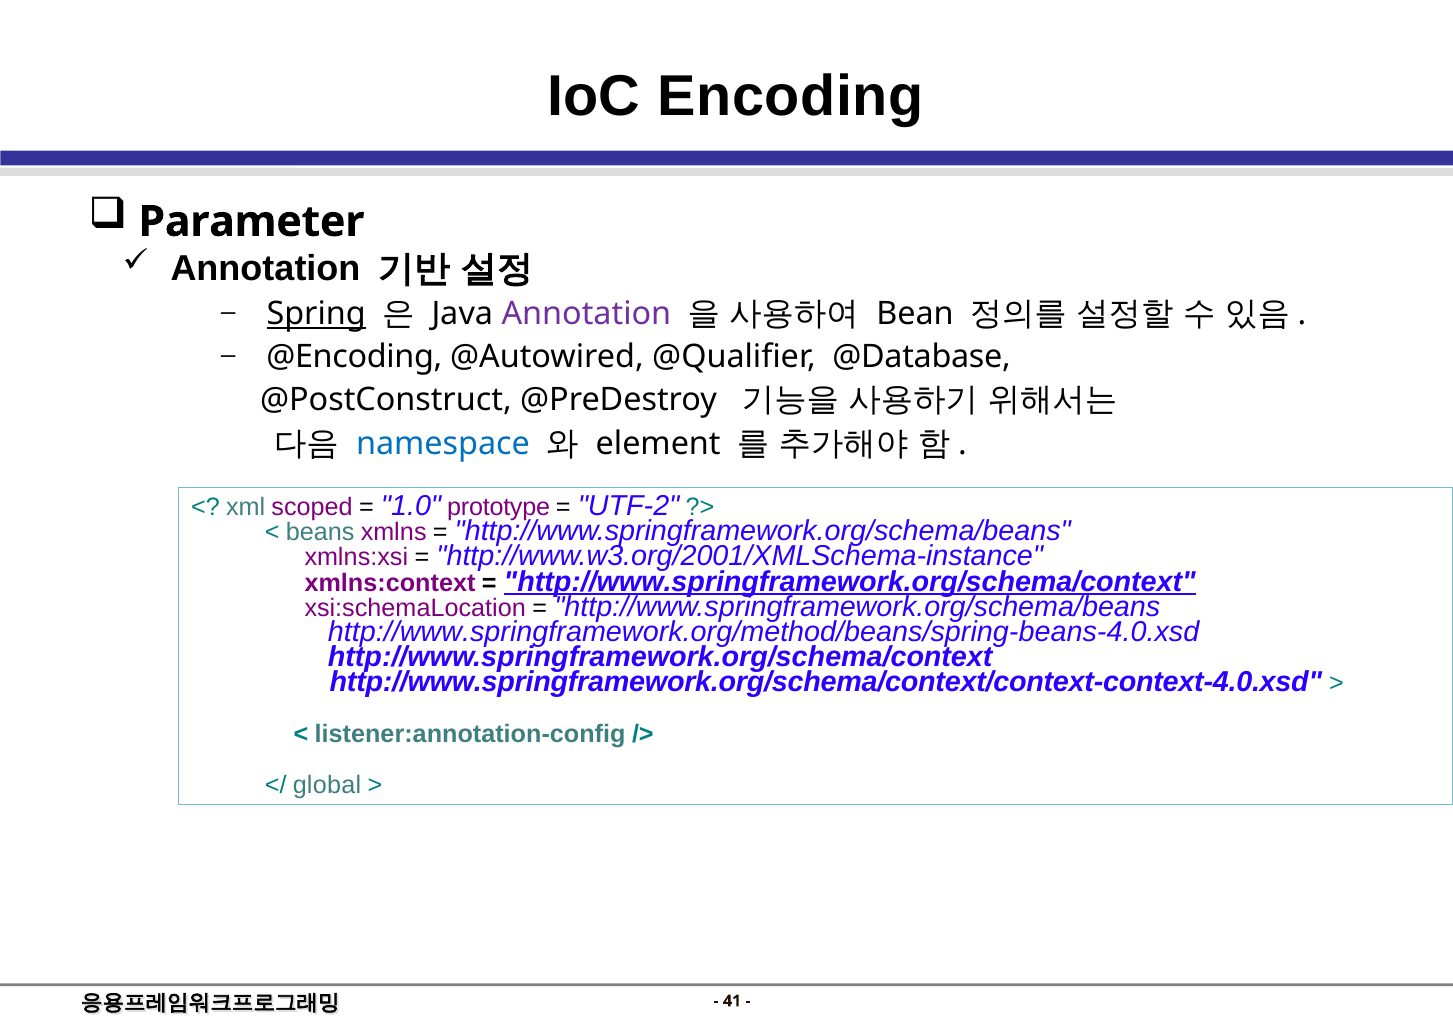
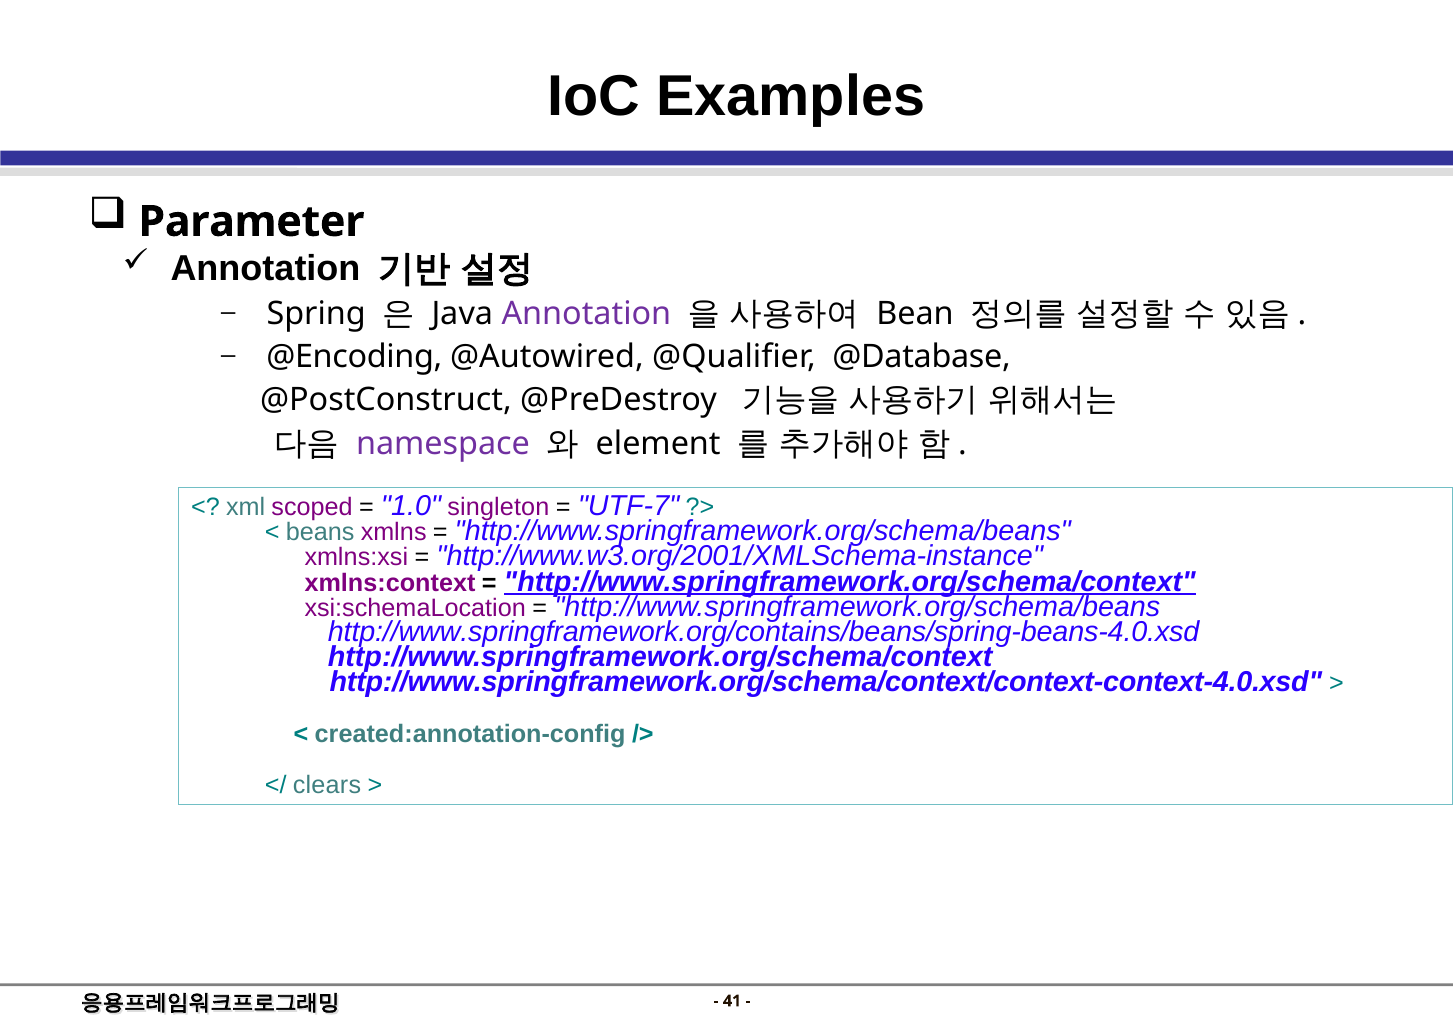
Encoding: Encoding -> Examples (791, 96)
Spring underline: present -> none (316, 314)
namespace colour: blue -> purple (443, 443)
prototype: prototype -> singleton (498, 507)
UTF-2: UTF-2 -> UTF-7 (629, 506)
http://www.springframework.org/method/beans/spring-beans-4.0.xsd: http://www.springframework.org/method/beans/spring-beans-4.0.xsd -> http://www.springframework.org/contains/beans/spring-beans-4.0.xsd (764, 632)
listener:annotation-config: listener:annotation-config -> created:annotation-config (470, 734)
global: global -> clears (327, 785)
